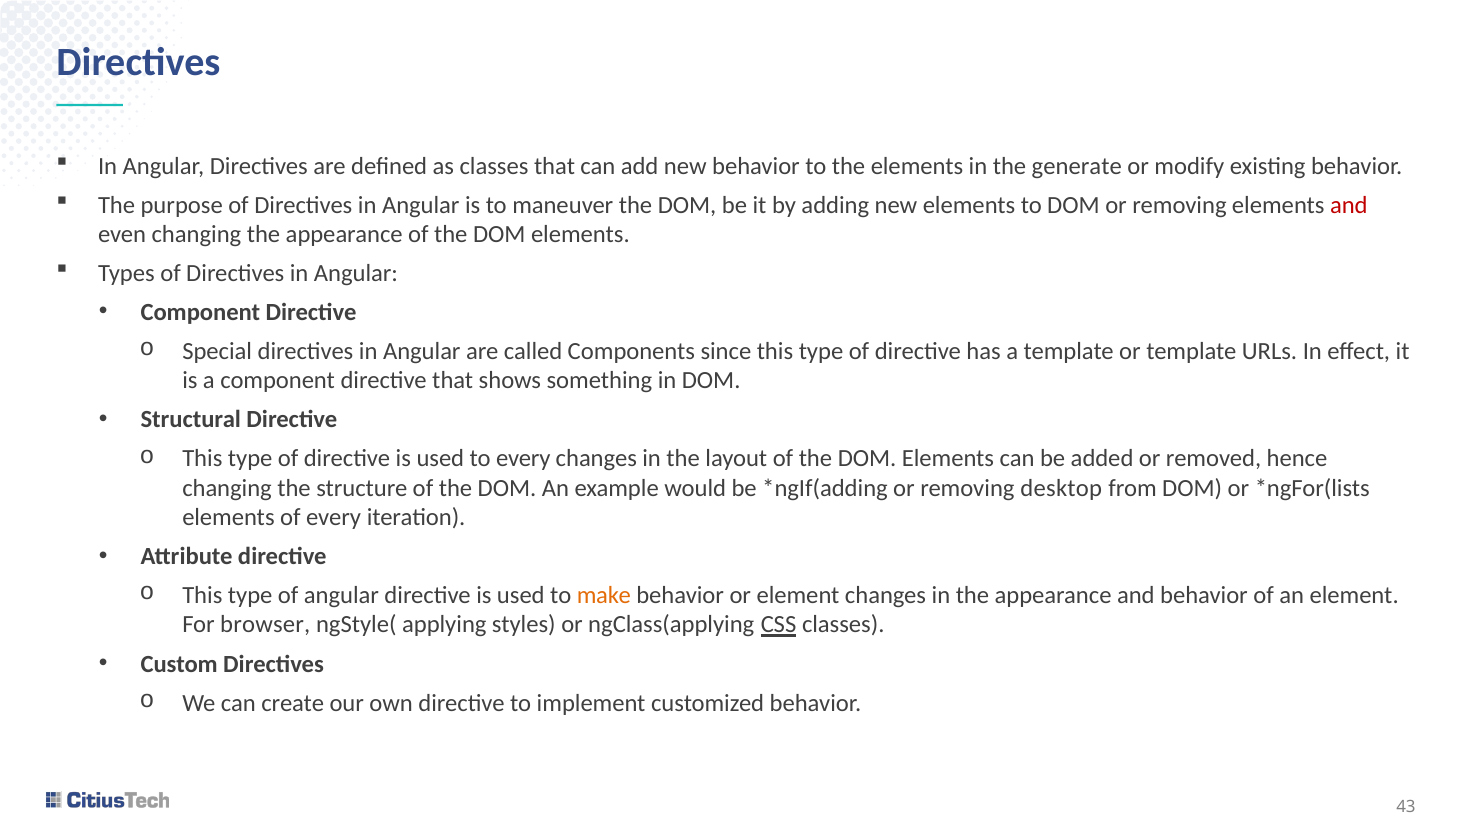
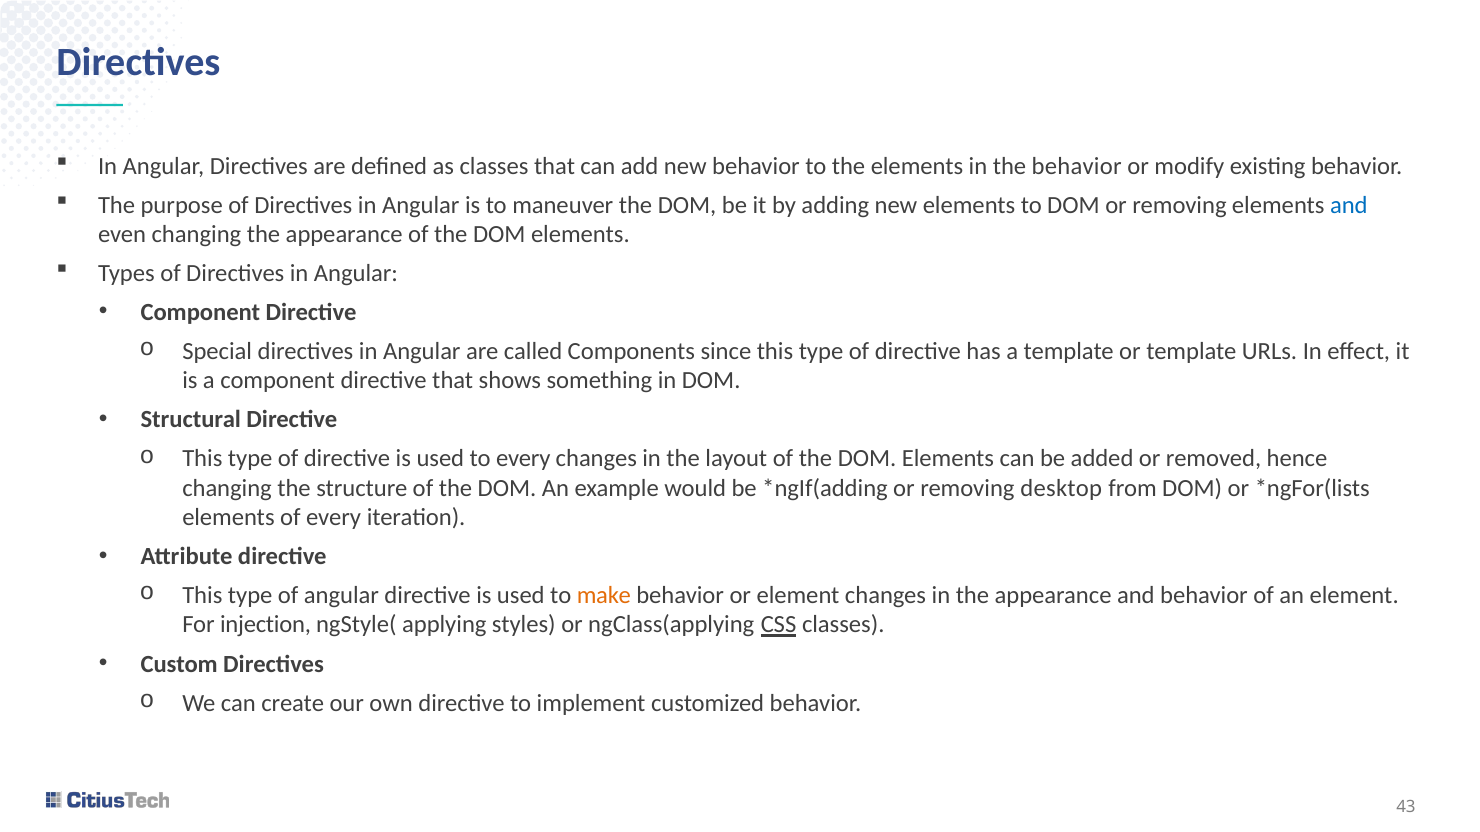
the generate: generate -> behavior (1077, 166)
and colour: red -> blue (1349, 205)
browser: browser -> injection (265, 625)
